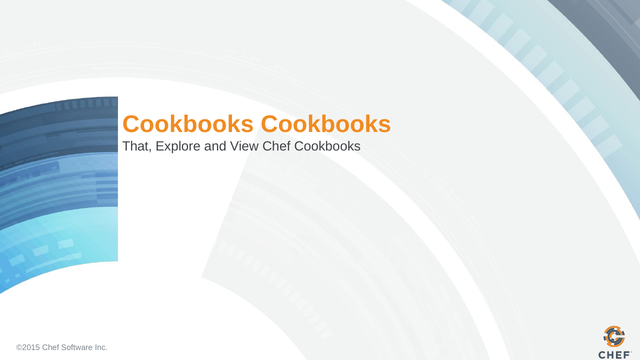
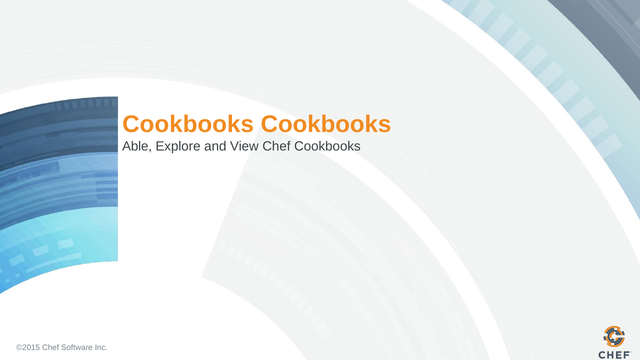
That: That -> Able (137, 147)
